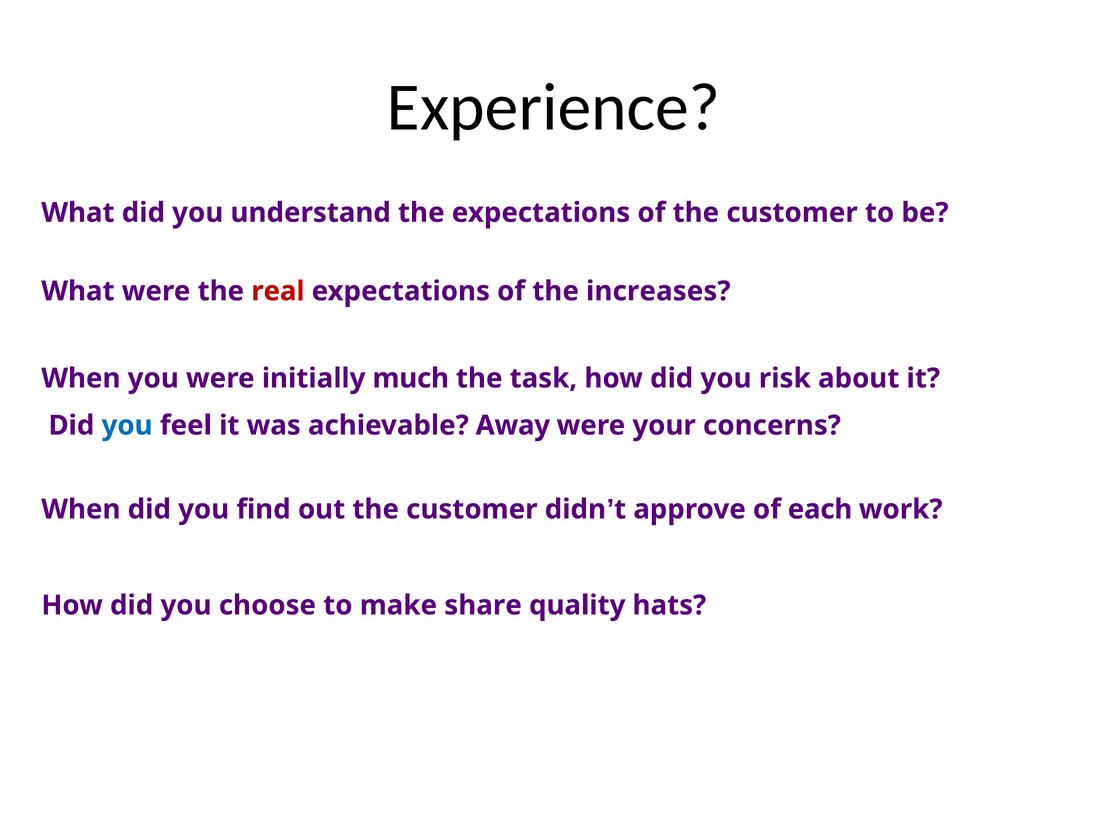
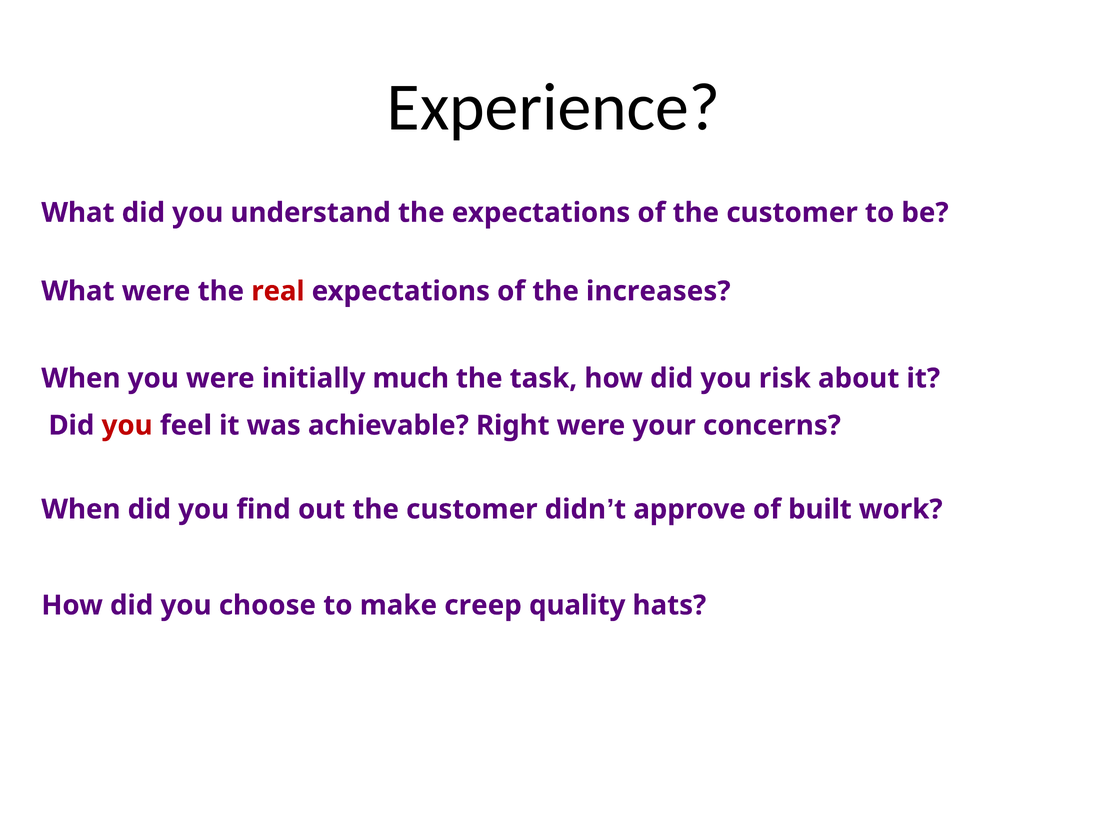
you colour: blue -> red (127, 425)
Away: Away -> Right (513, 425)
each: each -> built (820, 509)
share: share -> creep (483, 605)
